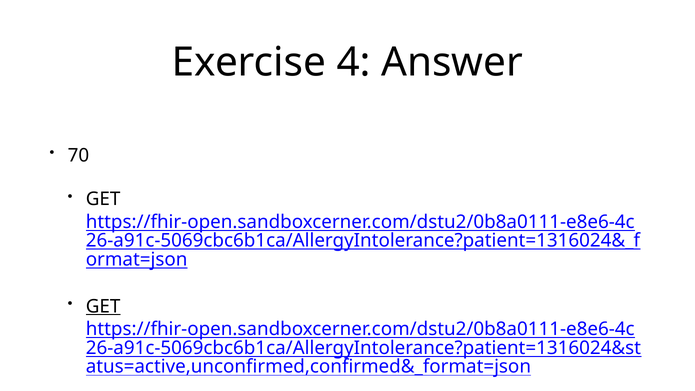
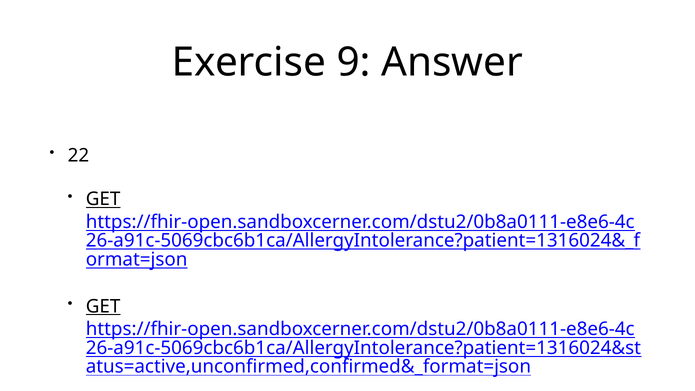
4: 4 -> 9 (354, 63)
70: 70 -> 22 (78, 155)
GET underline: none -> present (103, 199)
